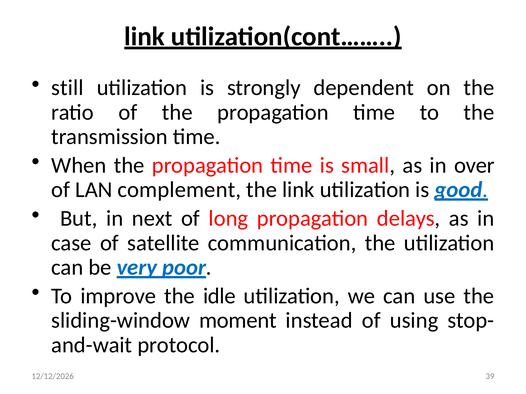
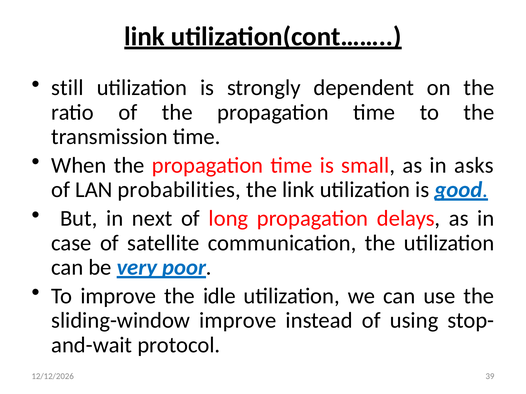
over: over -> asks (474, 166)
complement: complement -> probabilities (179, 190)
sliding-window moment: moment -> improve (238, 321)
